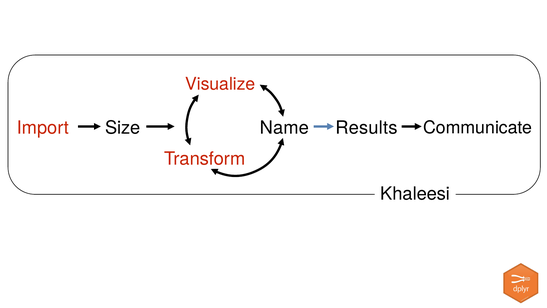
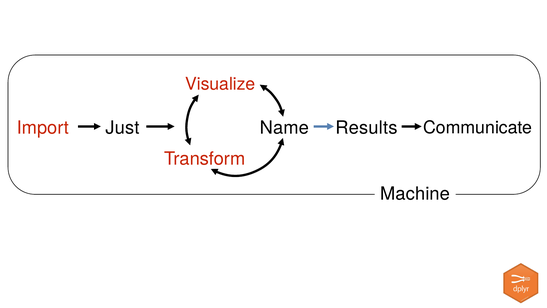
Size: Size -> Just (123, 128)
Khaleesi: Khaleesi -> Machine (415, 194)
